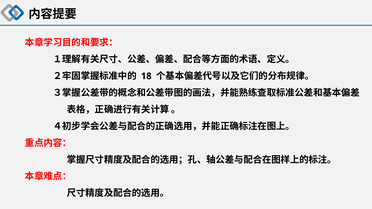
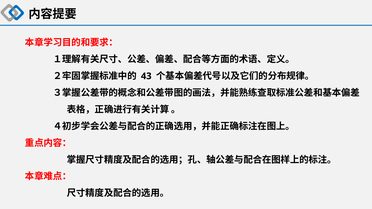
18: 18 -> 43 (146, 76)
